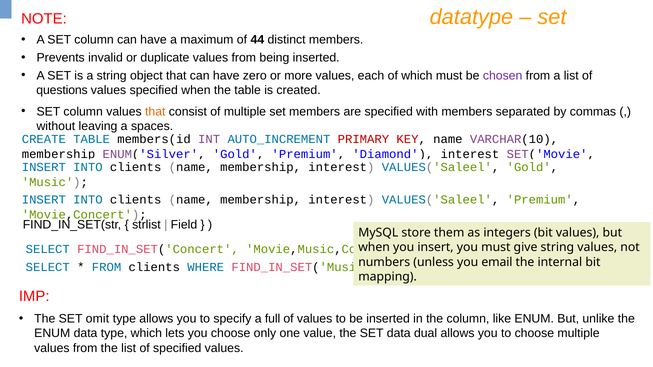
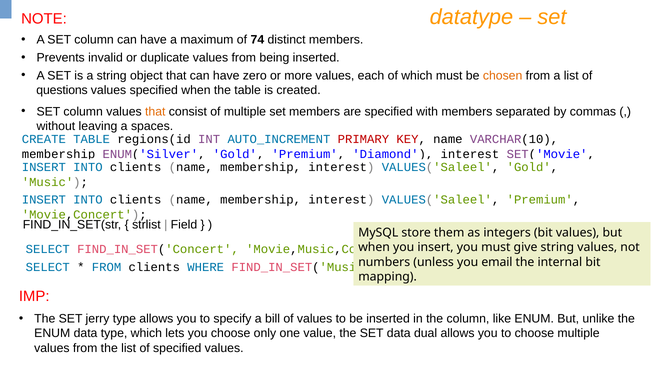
44: 44 -> 74 (257, 40)
chosen colour: purple -> orange (503, 76)
members(id: members(id -> regions(id (154, 140)
omit: omit -> jerry (98, 319)
full: full -> bill (273, 319)
